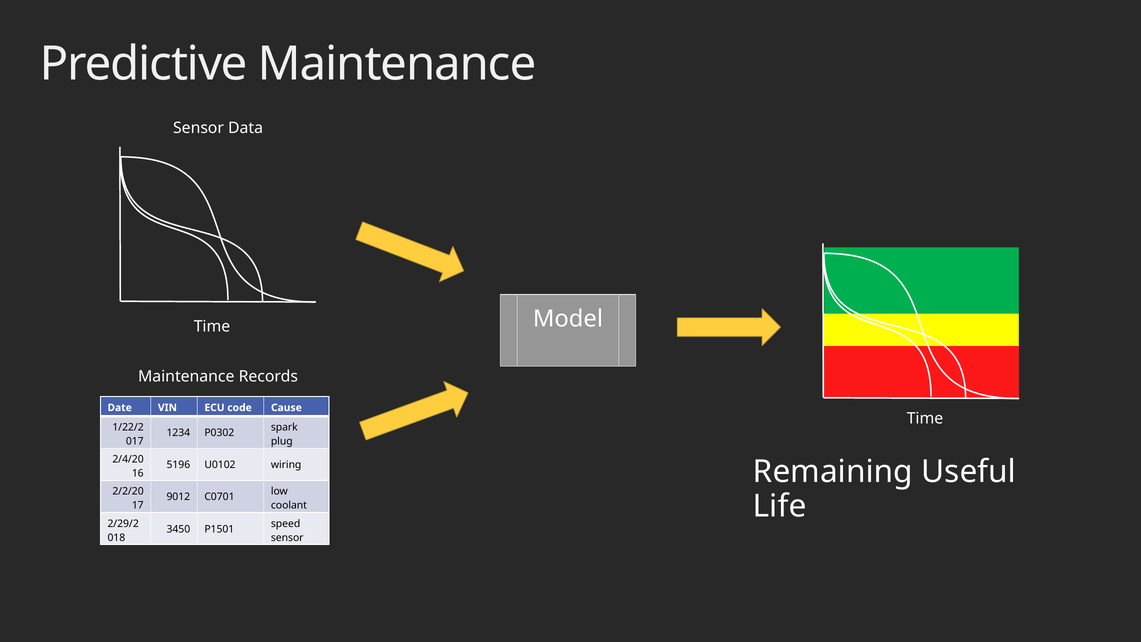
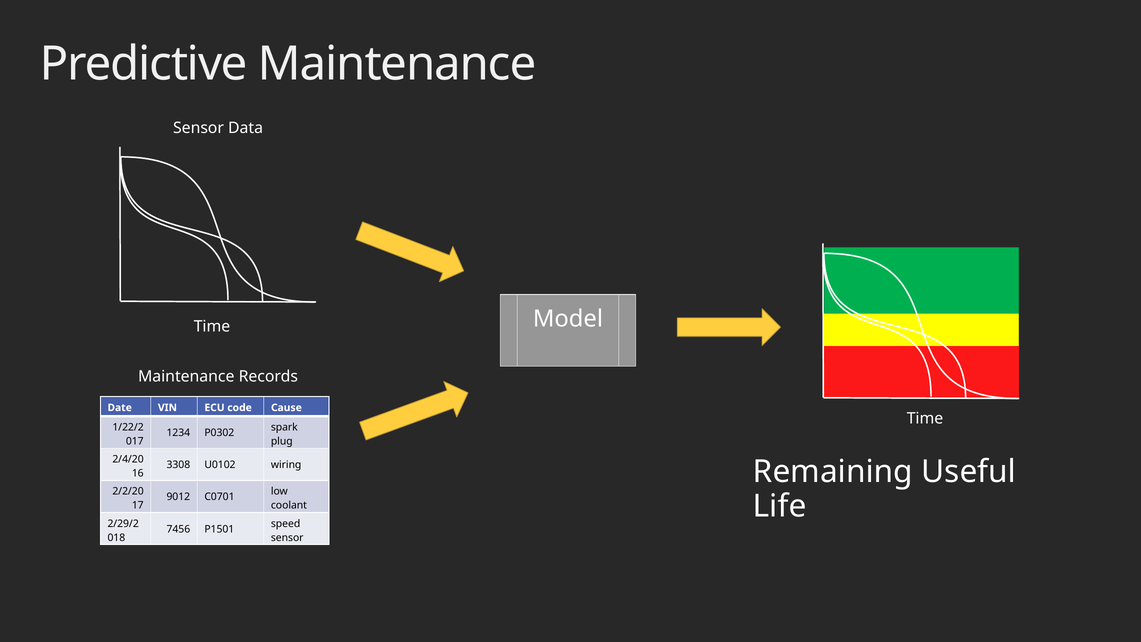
5196: 5196 -> 3308 (178, 465)
3450: 3450 -> 7456 (178, 529)
